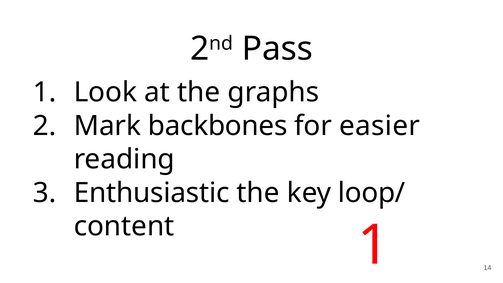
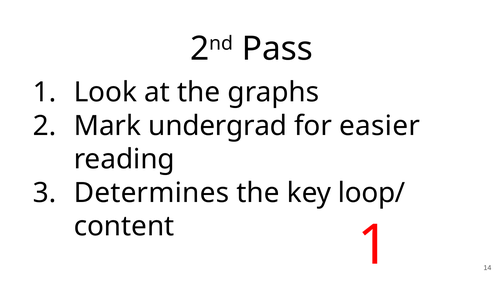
backbones: backbones -> undergrad (218, 126)
Enthusiastic: Enthusiastic -> Determines (151, 193)
